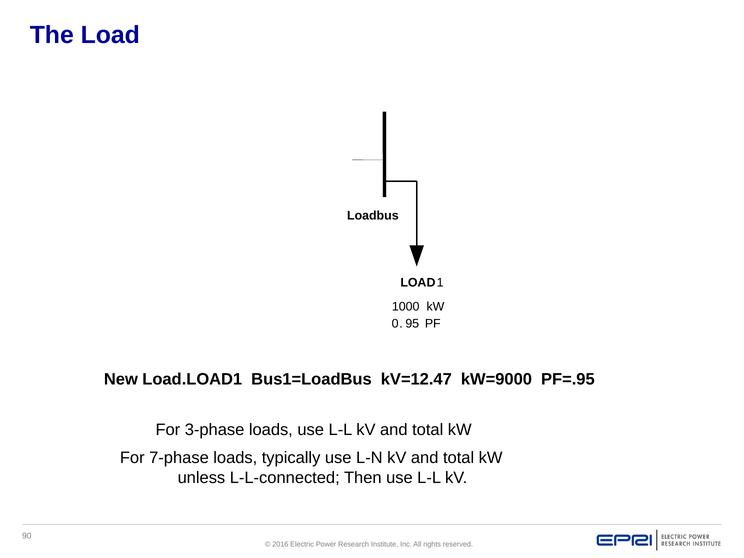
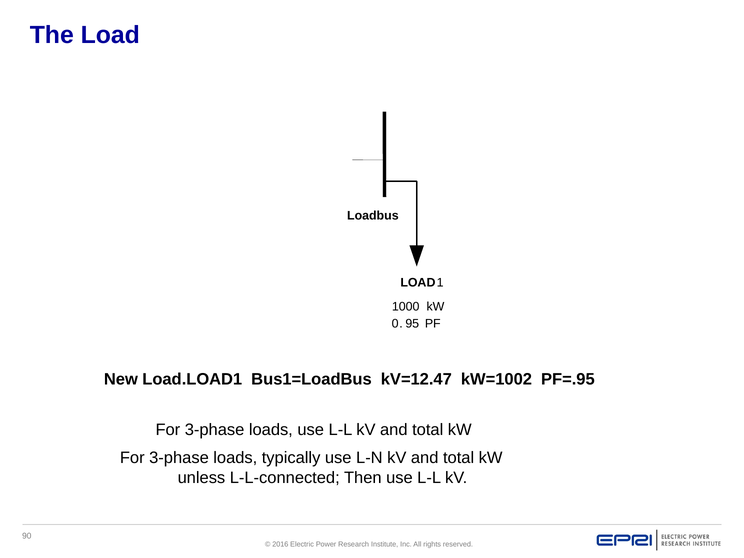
kW=9000: kW=9000 -> kW=1002 (496, 379)
7-phase: 7-phase -> 3-phase (179, 458)
